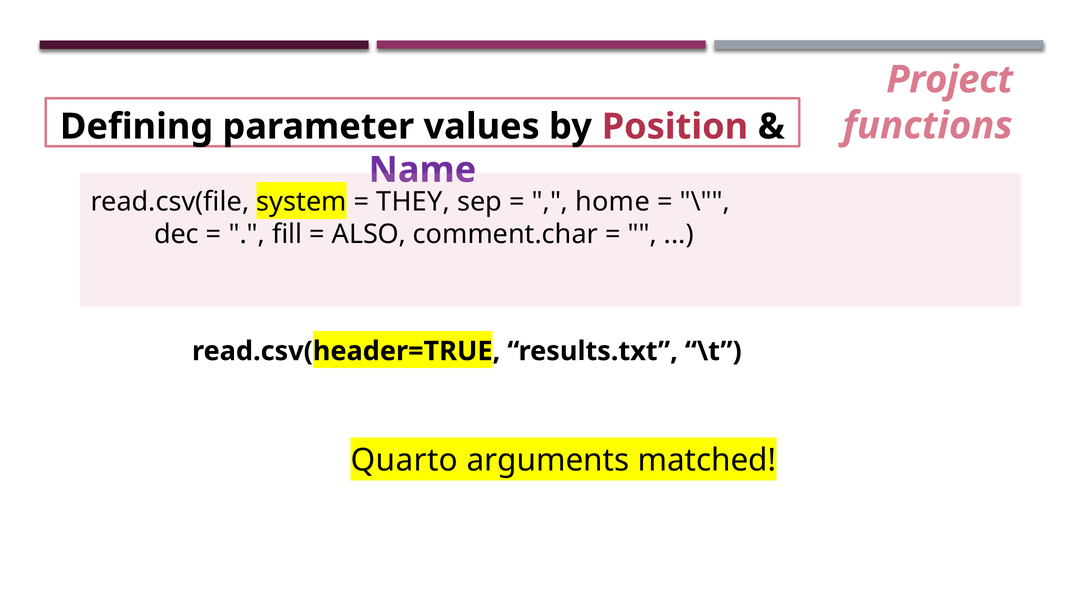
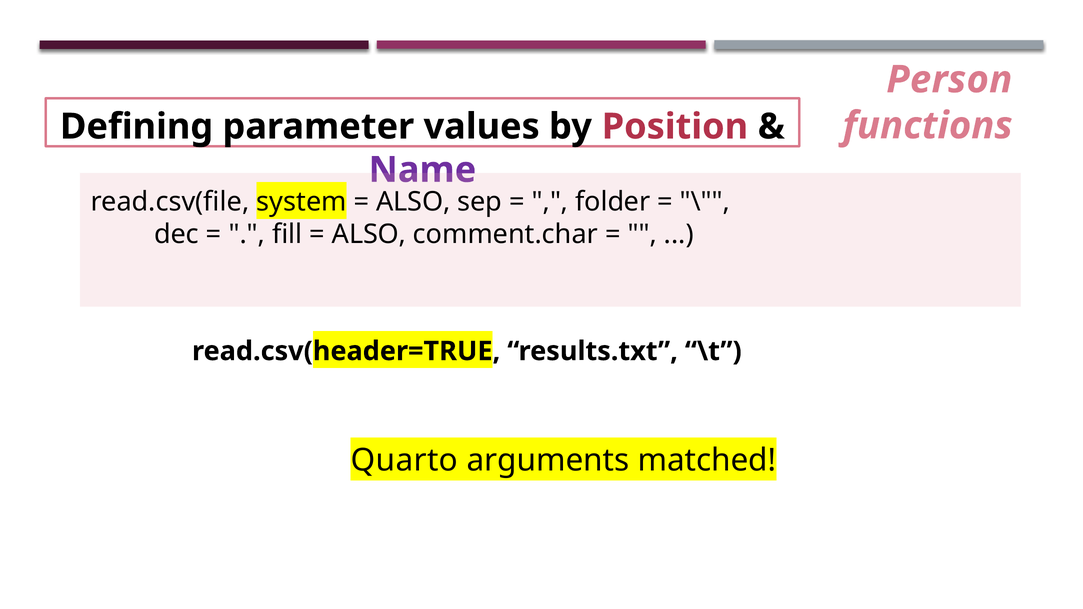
Project: Project -> Person (949, 80)
THEY: THEY -> ALSO (413, 202)
home: home -> folder (613, 202)
